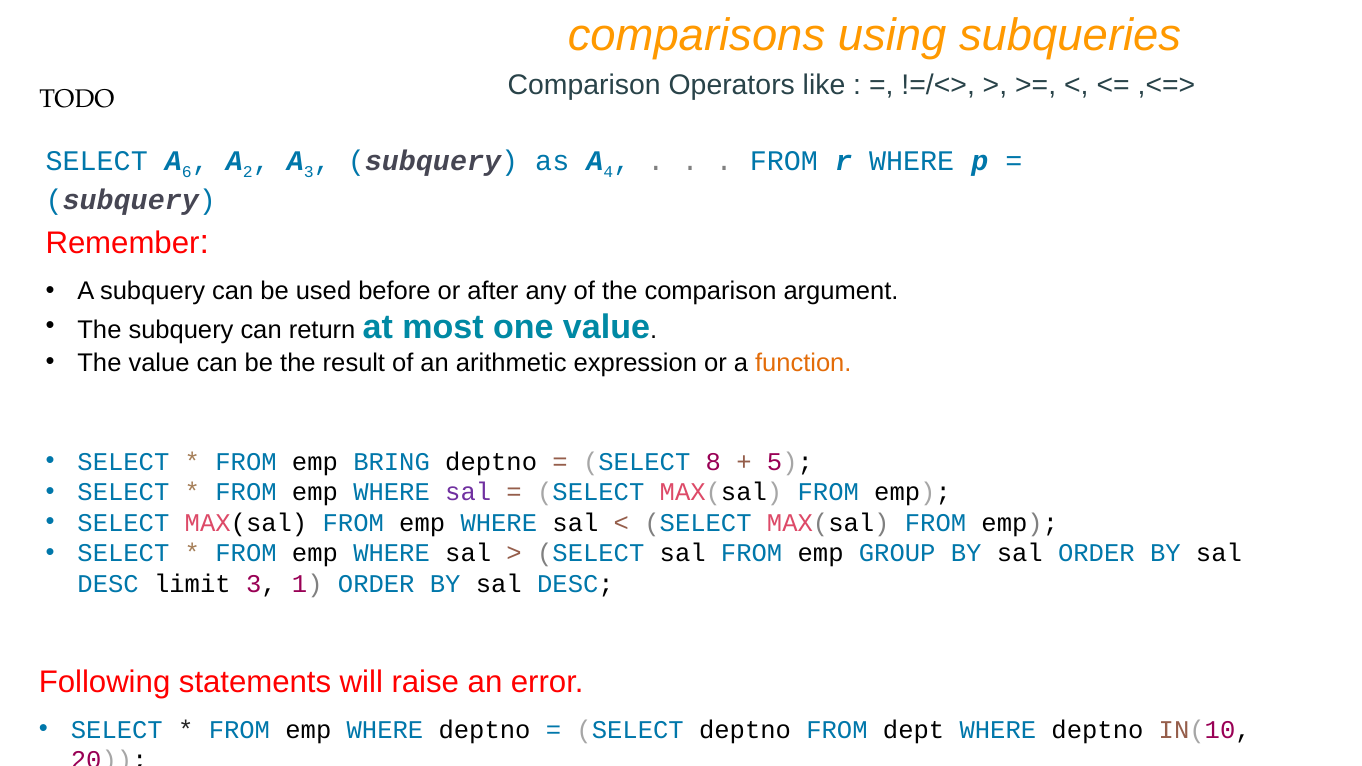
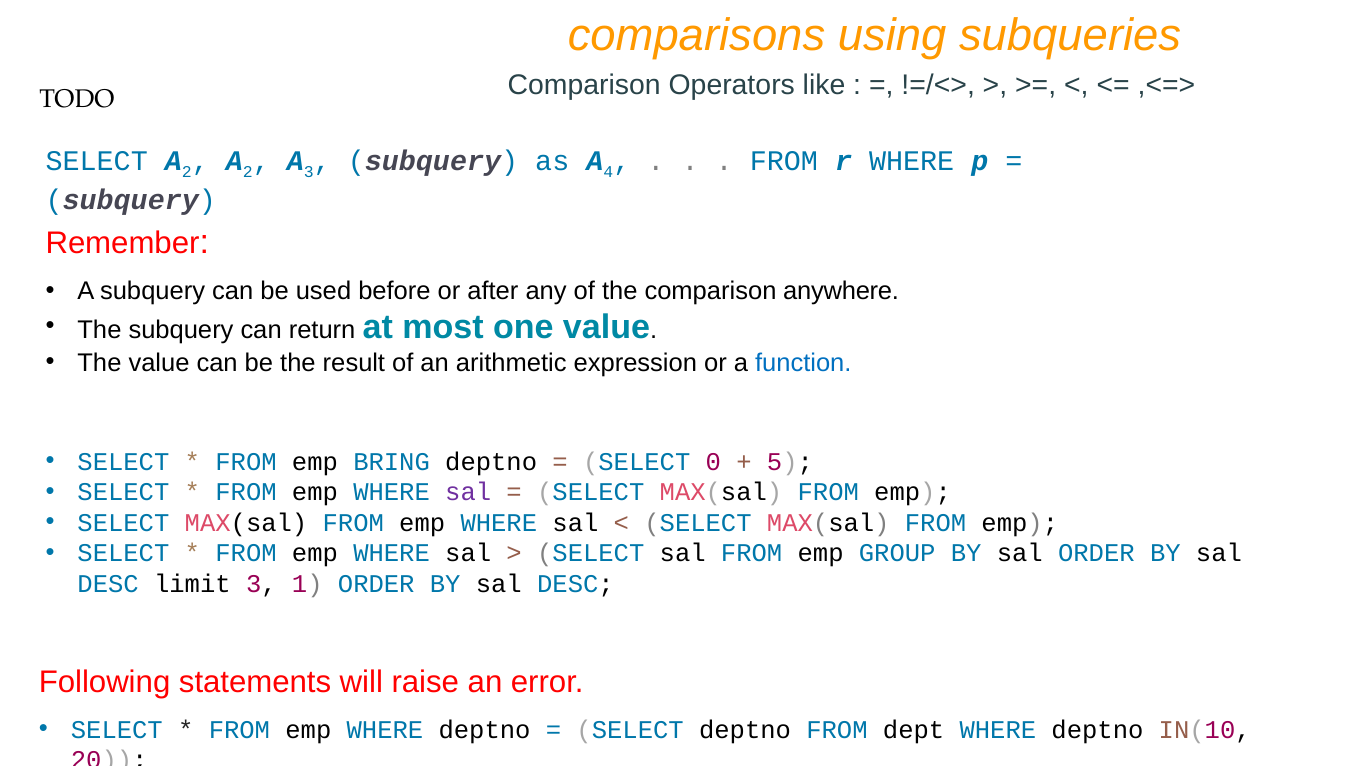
SELECT A 6: 6 -> 2 (187, 173)
argument: argument -> anywhere (841, 291)
function colour: orange -> blue (803, 363)
8: 8 -> 0 (713, 462)
